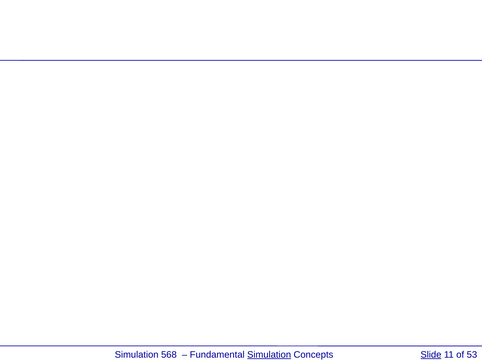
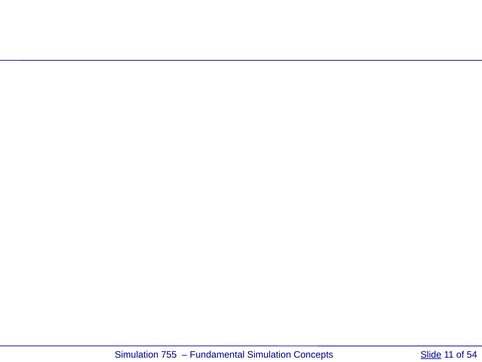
568: 568 -> 755 (169, 354)
Simulation underline: present -> none (269, 354)
53: 53 -> 54 (472, 354)
